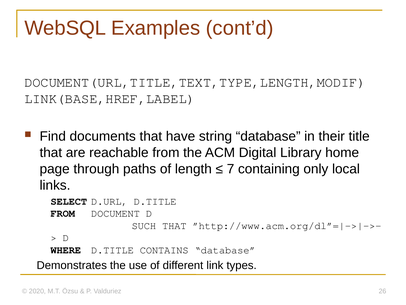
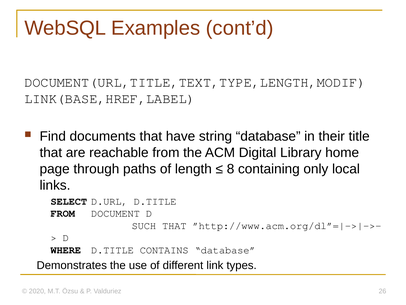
7: 7 -> 8 (231, 169)
